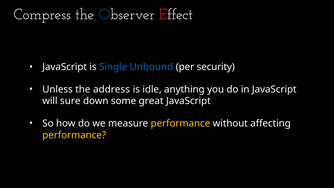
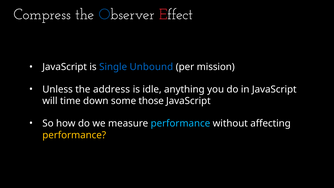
security: security -> mission (216, 67)
sure: sure -> time (70, 101)
great: great -> those (151, 101)
performance colour: yellow -> light blue (180, 123)
